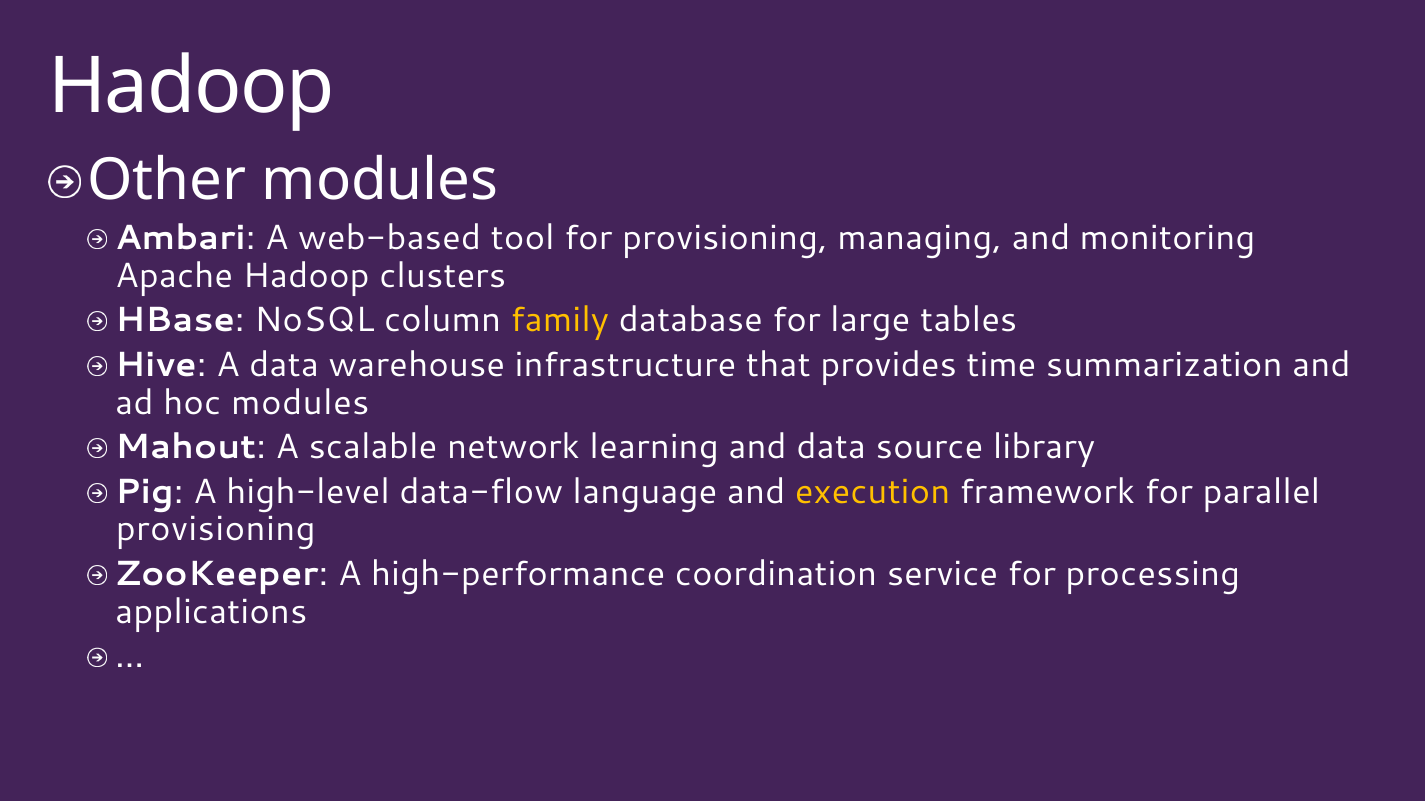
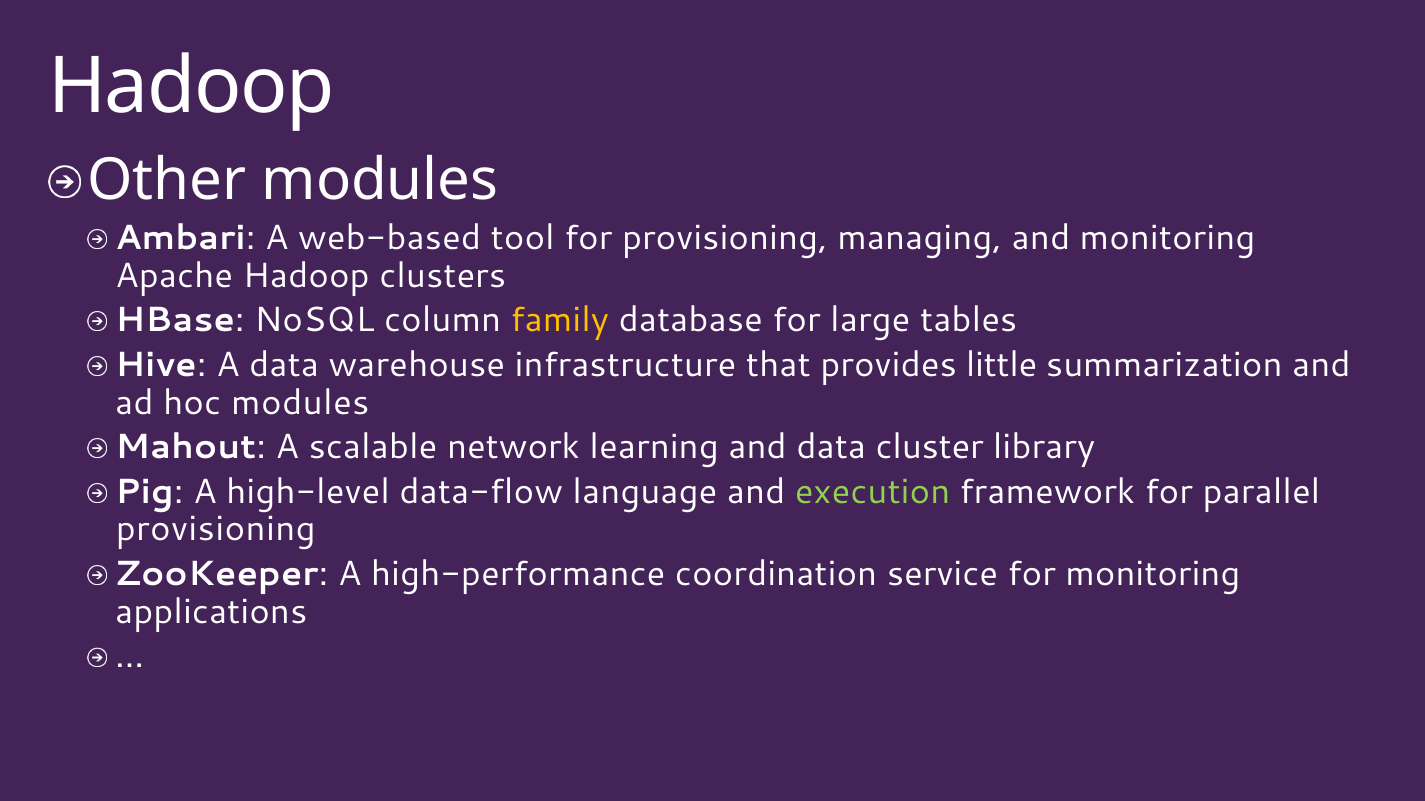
time: time -> little (1002, 365)
source: source -> cluster (930, 447)
execution colour: yellow -> light green (873, 492)
for processing: processing -> monitoring (1153, 574)
